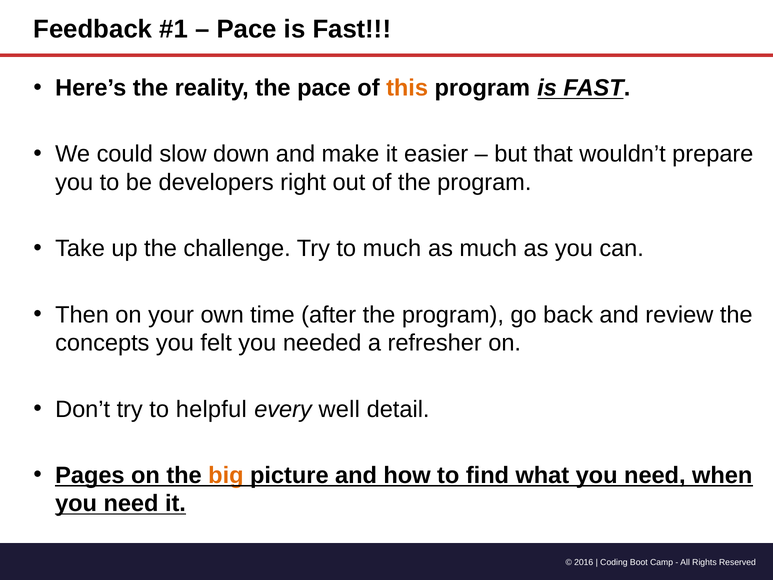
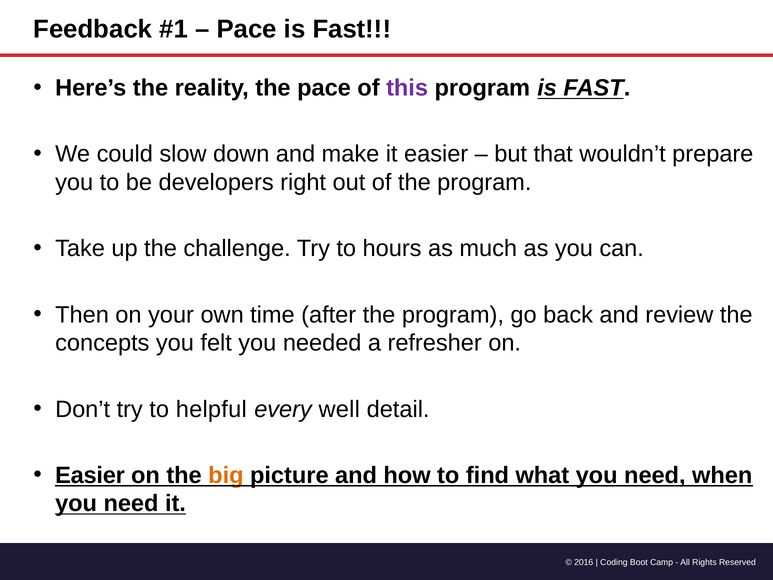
this colour: orange -> purple (407, 88)
to much: much -> hours (392, 249)
Pages: Pages -> Easier (90, 475)
